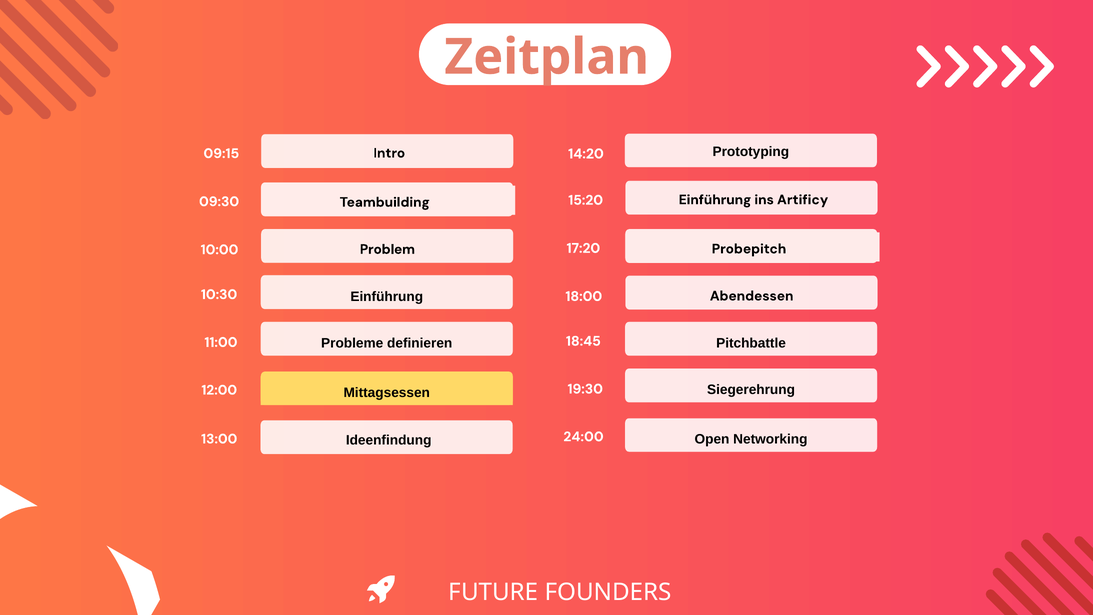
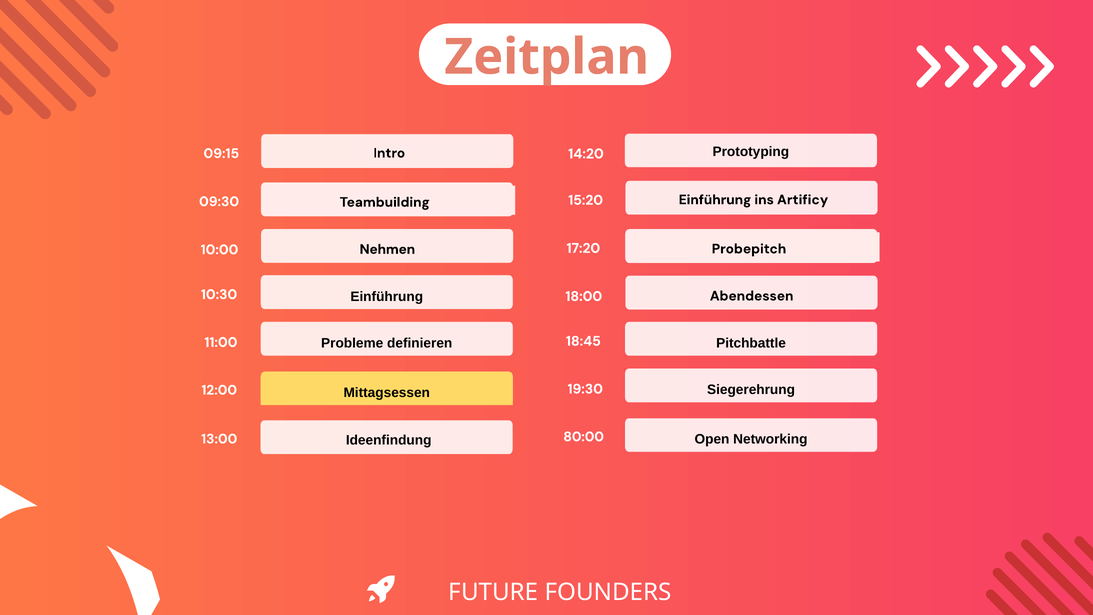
Problem: Problem -> Nehmen (387, 249)
24:00: 24:00 -> 80:00 (584, 437)
